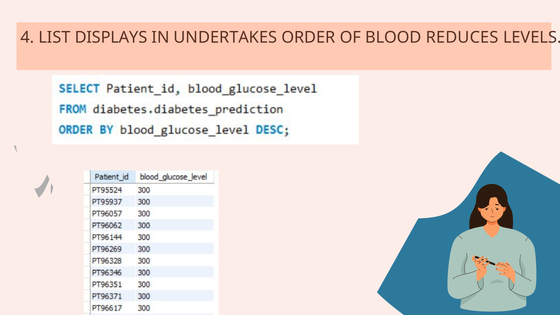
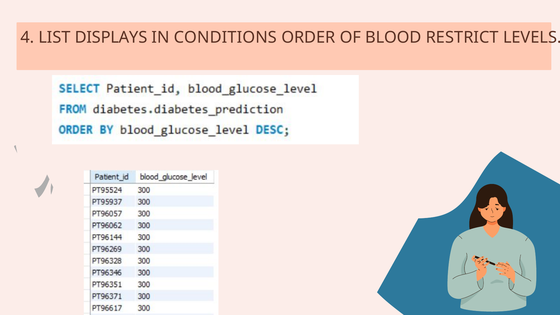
UNDERTAKES: UNDERTAKES -> CONDITIONS (225, 37)
REDUCES: REDUCES -> RESTRICT (462, 37)
